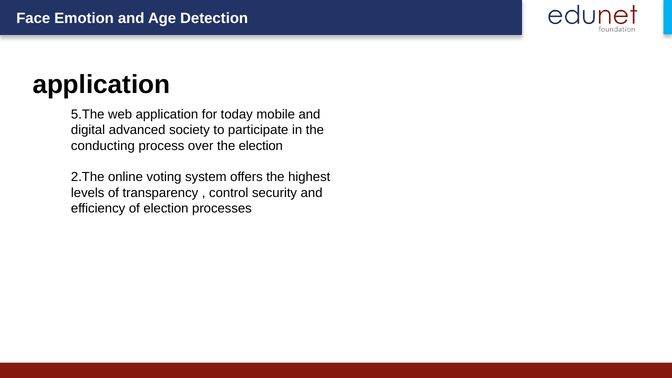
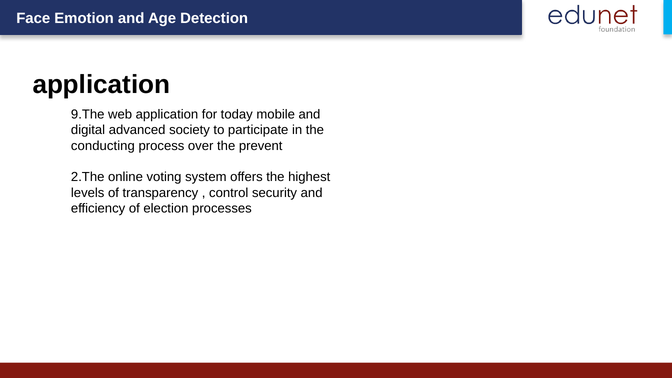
5.The: 5.The -> 9.The (88, 114)
the election: election -> prevent (261, 146)
